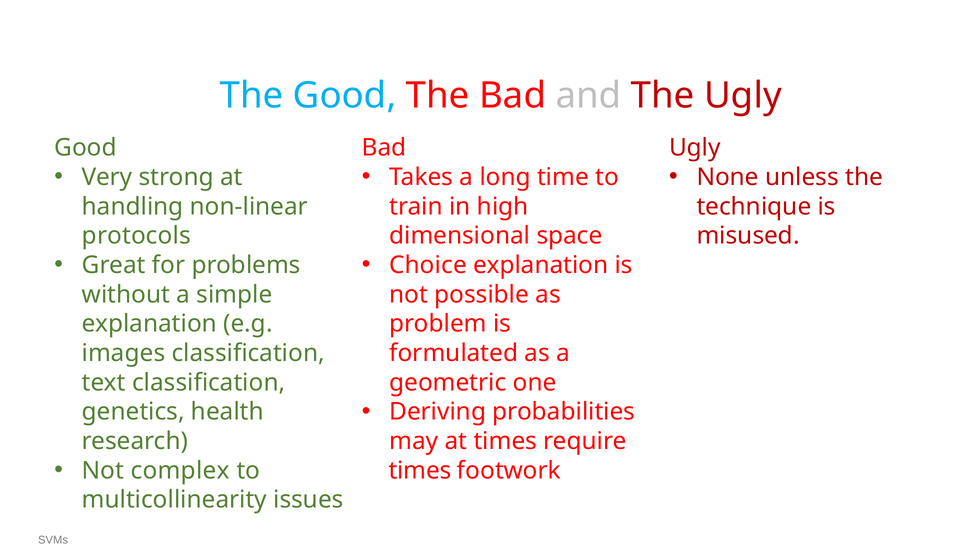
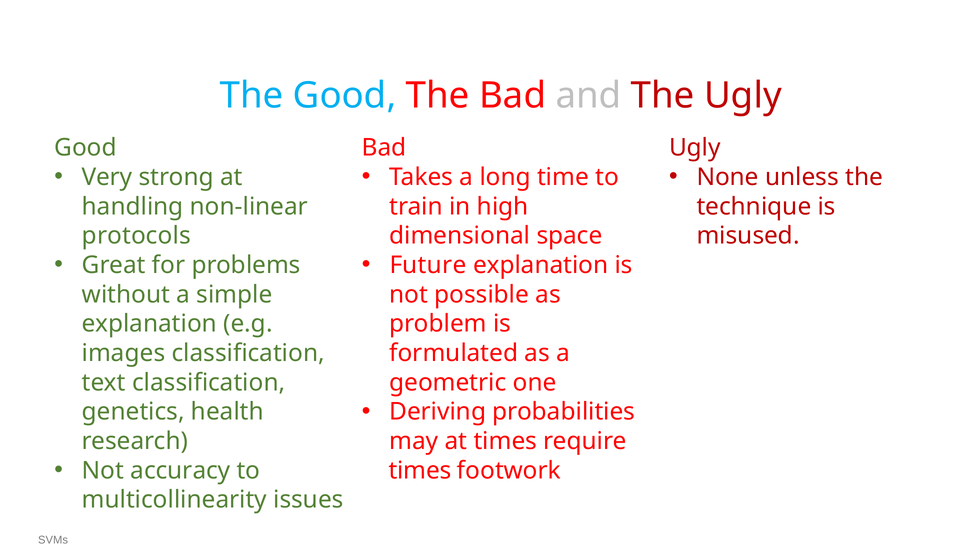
Choice: Choice -> Future (428, 265)
complex: complex -> accuracy (180, 471)
